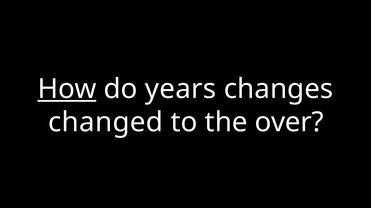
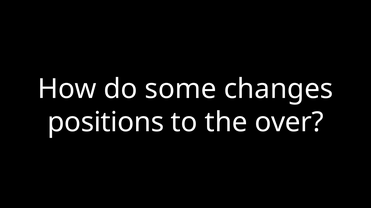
How underline: present -> none (67, 89)
years: years -> some (181, 89)
changed: changed -> positions (106, 123)
